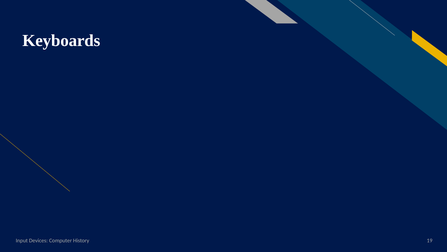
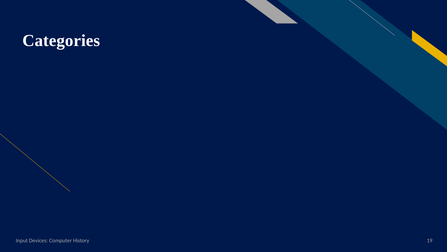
Keyboards: Keyboards -> Categories (61, 41)
